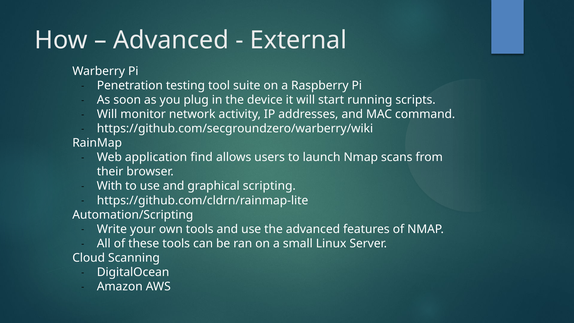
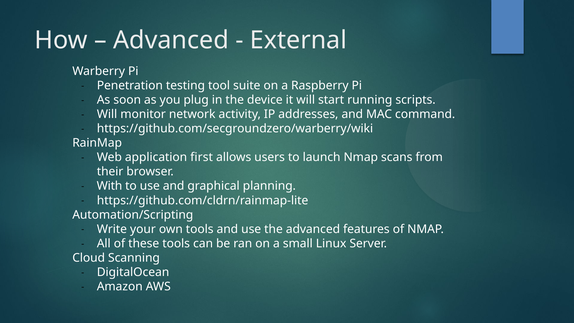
find: find -> first (202, 157)
scripting: scripting -> planning (269, 186)
